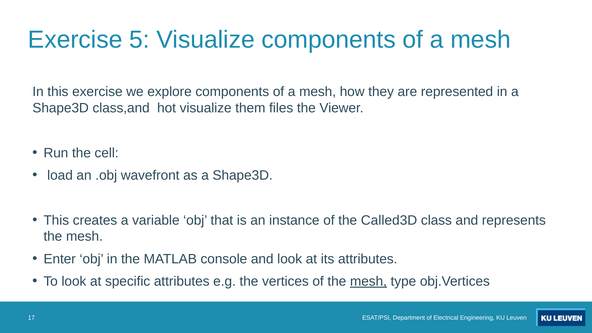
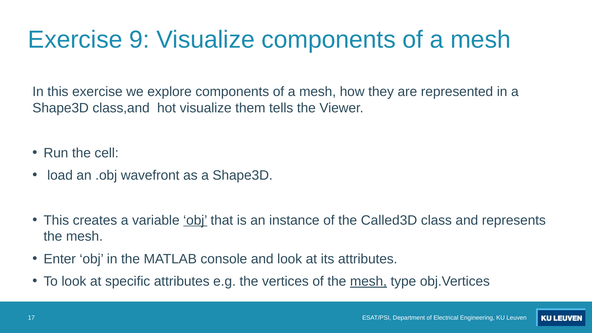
5: 5 -> 9 (139, 40)
files: files -> tells (281, 108)
obj underline: none -> present (195, 220)
